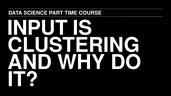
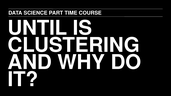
INPUT: INPUT -> UNTIL (37, 28)
